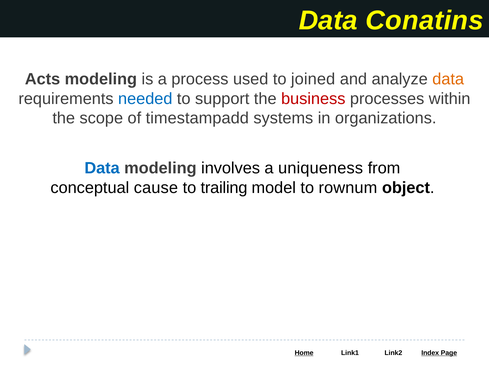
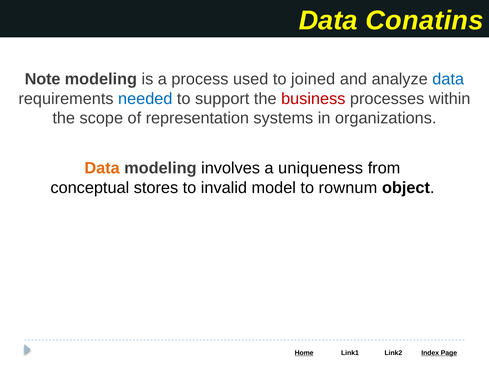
Acts: Acts -> Note (43, 79)
data colour: orange -> blue (448, 79)
timestampadd: timestampadd -> representation (197, 118)
Data colour: blue -> orange (102, 168)
cause: cause -> stores (156, 188)
trailing: trailing -> invalid (224, 188)
